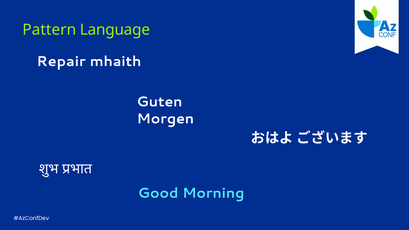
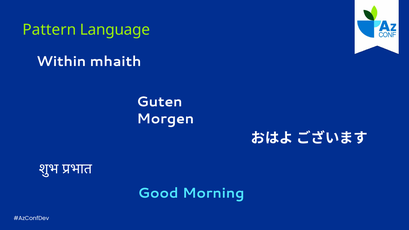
Repair: Repair -> Within (61, 62)
